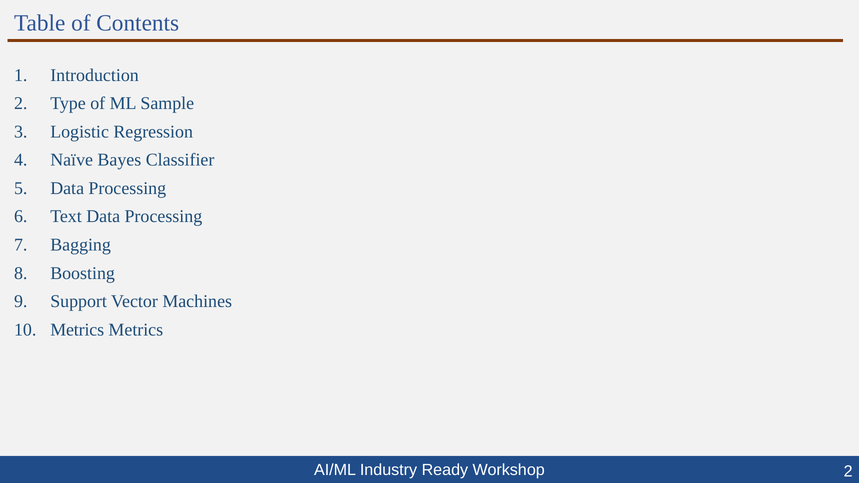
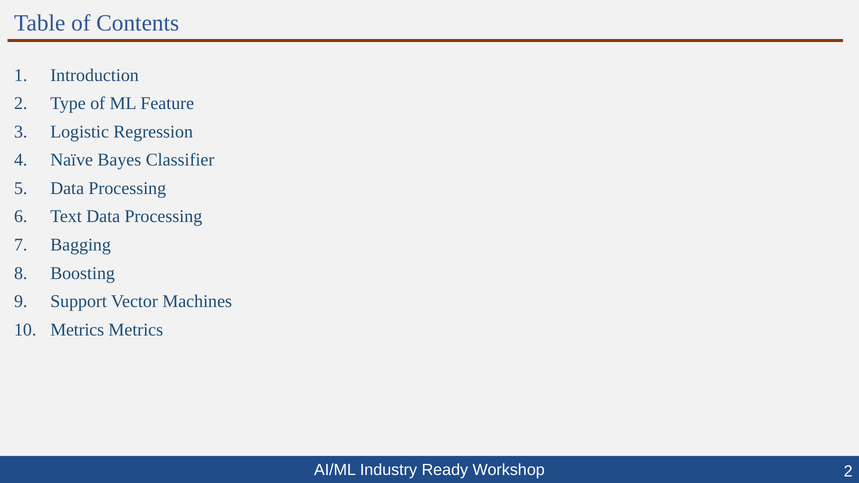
Sample: Sample -> Feature (167, 103)
